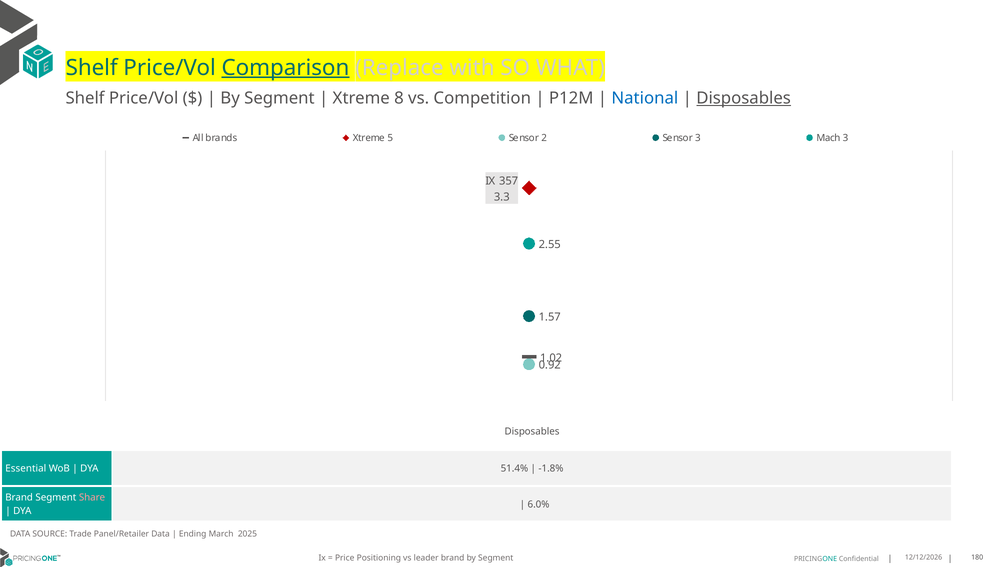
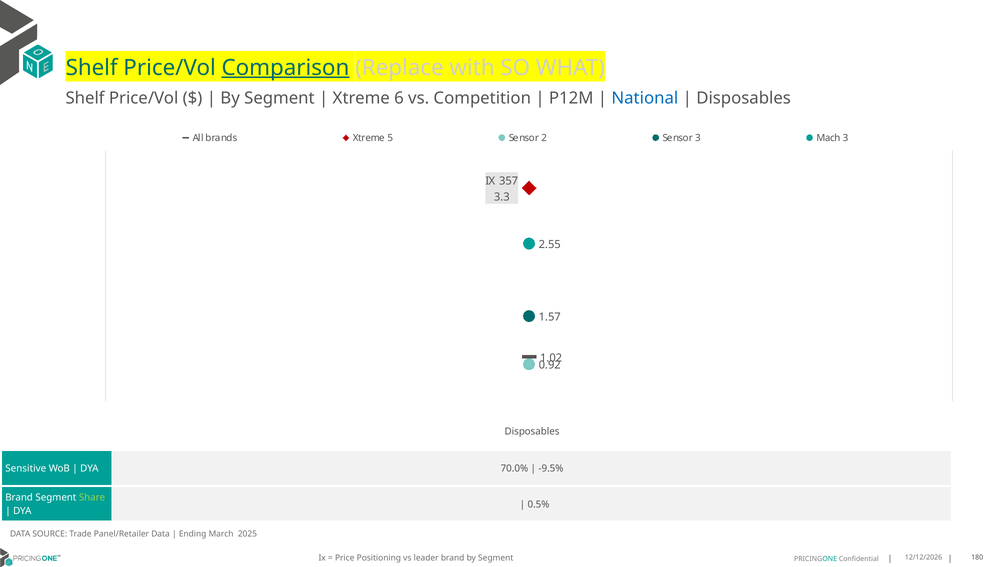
8: 8 -> 6 (399, 98)
Disposables underline: present -> none (744, 98)
Essential: Essential -> Sensitive (26, 469)
51.4%: 51.4% -> 70.0% (514, 469)
-1.8%: -1.8% -> -9.5% (551, 469)
Share colour: pink -> light green (92, 498)
6.0%: 6.0% -> 0.5% (539, 504)
